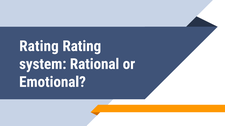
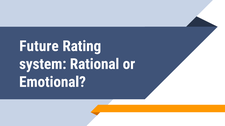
Rating: Rating -> Future (39, 46)
